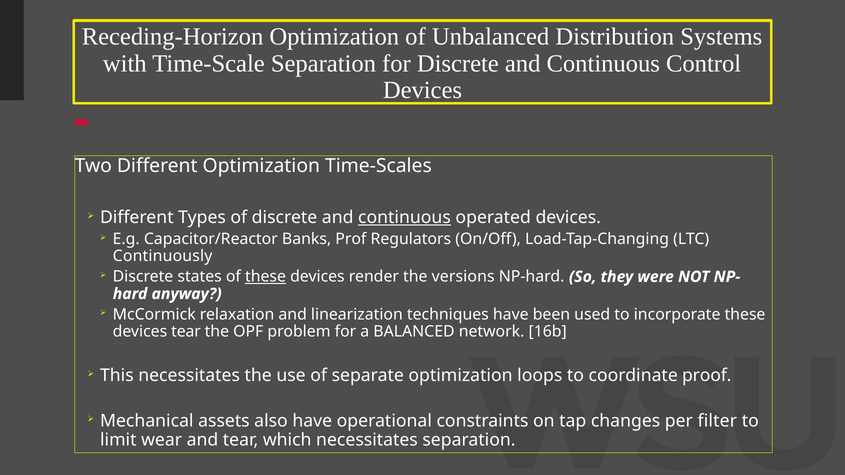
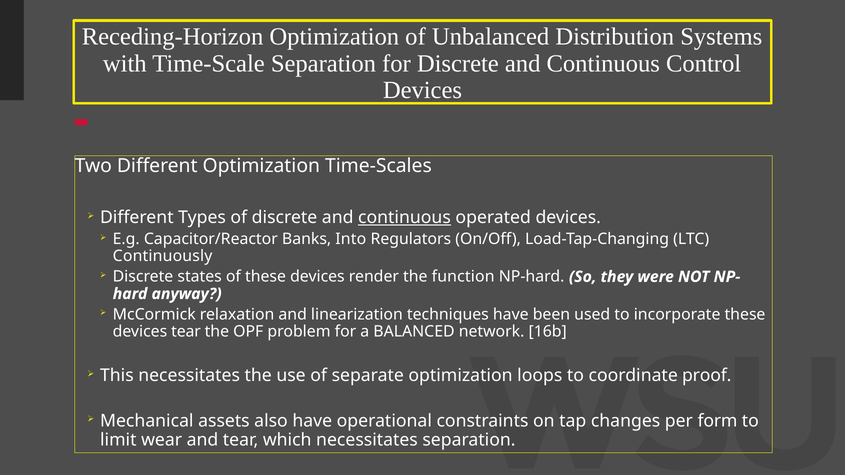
Prof: Prof -> Into (351, 239)
these underline: present -> none (266, 277)
versions: versions -> function (463, 277)
filter: filter -> form (717, 421)
